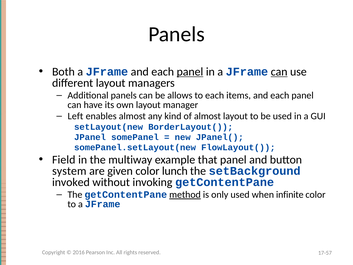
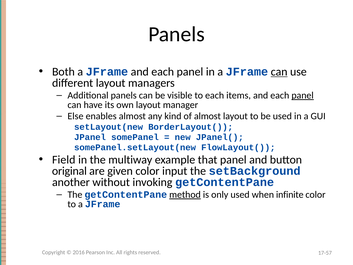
panel underline: present -> none (190, 72)
allows: allows -> visible (180, 95)
panel underline: none -> present (303, 95)
Left: Left -> Else (75, 116)
system: system -> original (69, 171)
lunch: lunch -> input (175, 171)
invoked: invoked -> another (71, 182)
